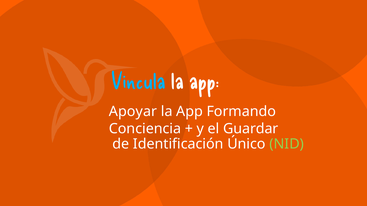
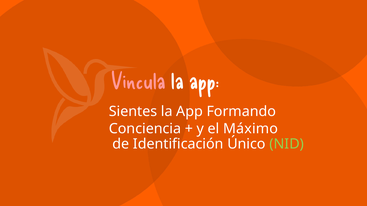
Vincula colour: light blue -> pink (139, 82)
Apoyar: Apoyar -> Sientes (133, 112)
Guardar: Guardar -> Máximo (251, 129)
